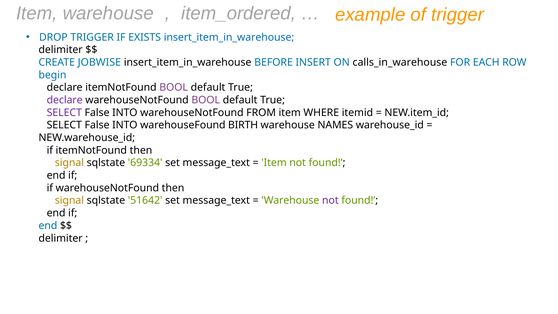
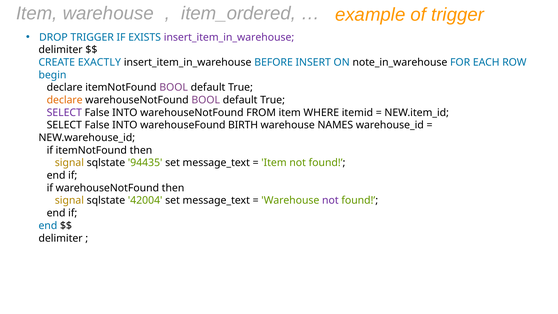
insert_item_in_warehouse colour: blue -> purple (229, 37)
JOBWISE: JOBWISE -> EXACTLY (99, 62)
calls_in_warehouse: calls_in_warehouse -> note_in_warehouse (400, 62)
declare colour: purple -> orange (65, 100)
69334: 69334 -> 94435 (145, 163)
51642: 51642 -> 42004 (145, 200)
